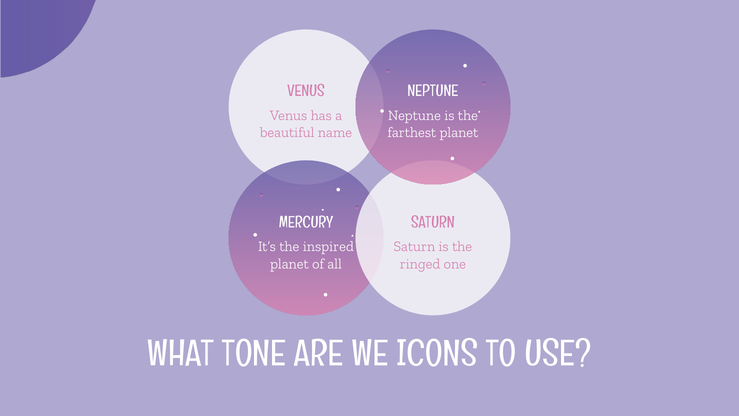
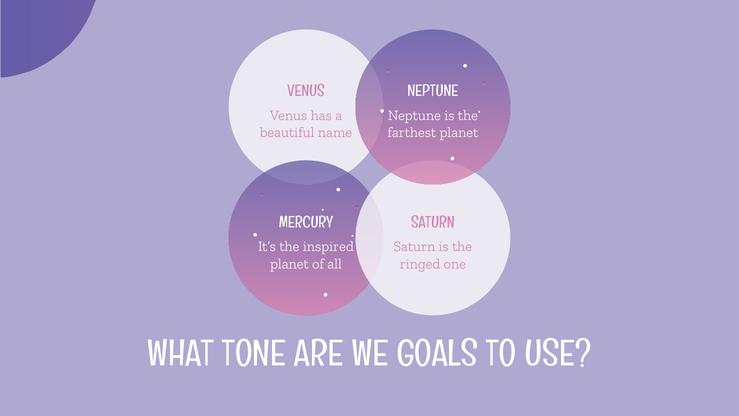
ICONS: ICONS -> GOALS (437, 353)
